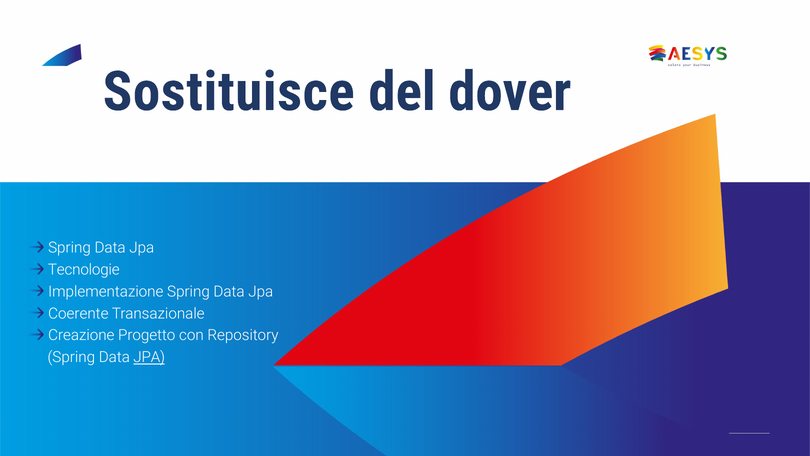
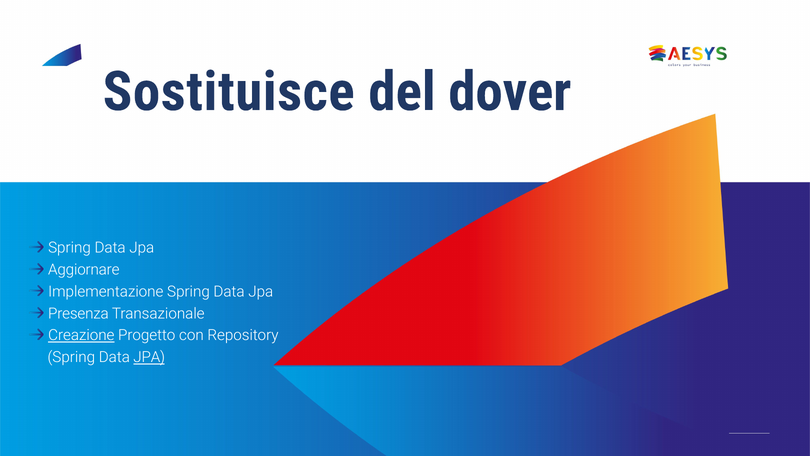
Tecnologie: Tecnologie -> Aggiornare (84, 270)
Coerente: Coerente -> Presenza (78, 313)
Creazione underline: none -> present (81, 335)
